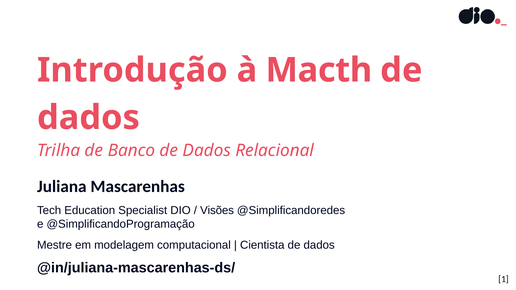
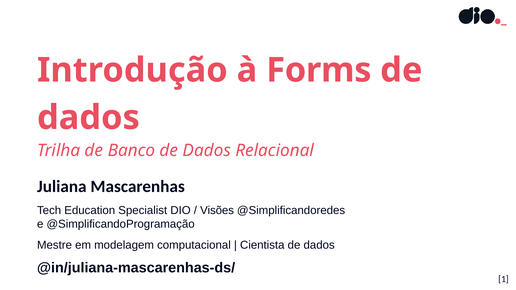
Macth: Macth -> Forms (319, 70)
